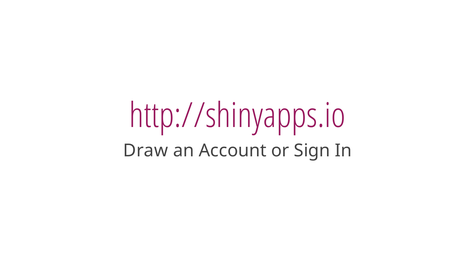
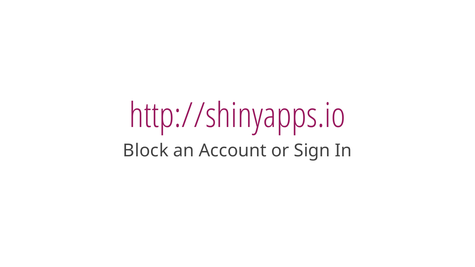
Draw: Draw -> Block (146, 151)
